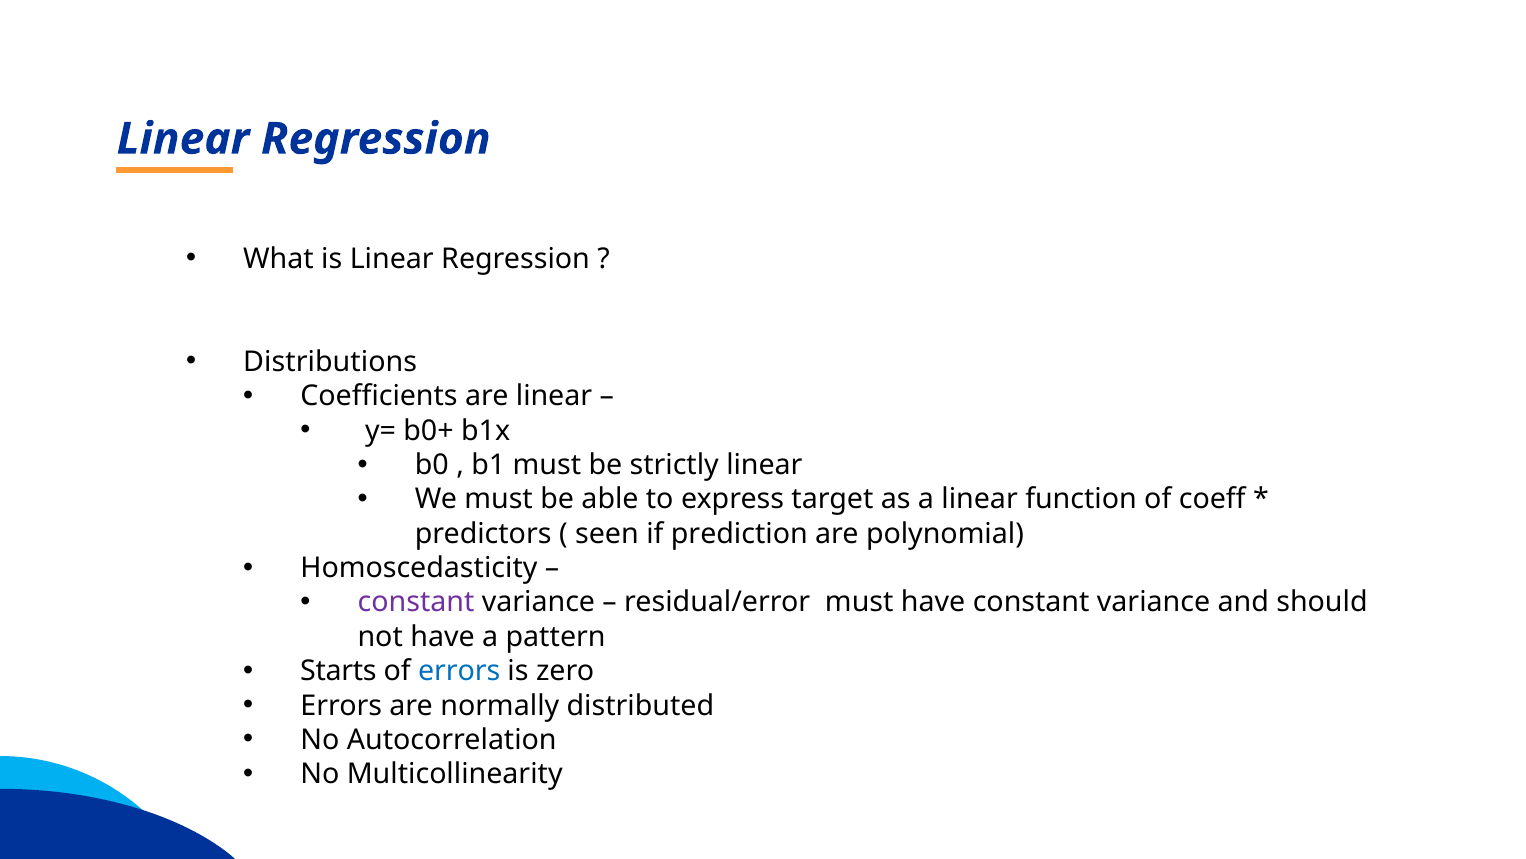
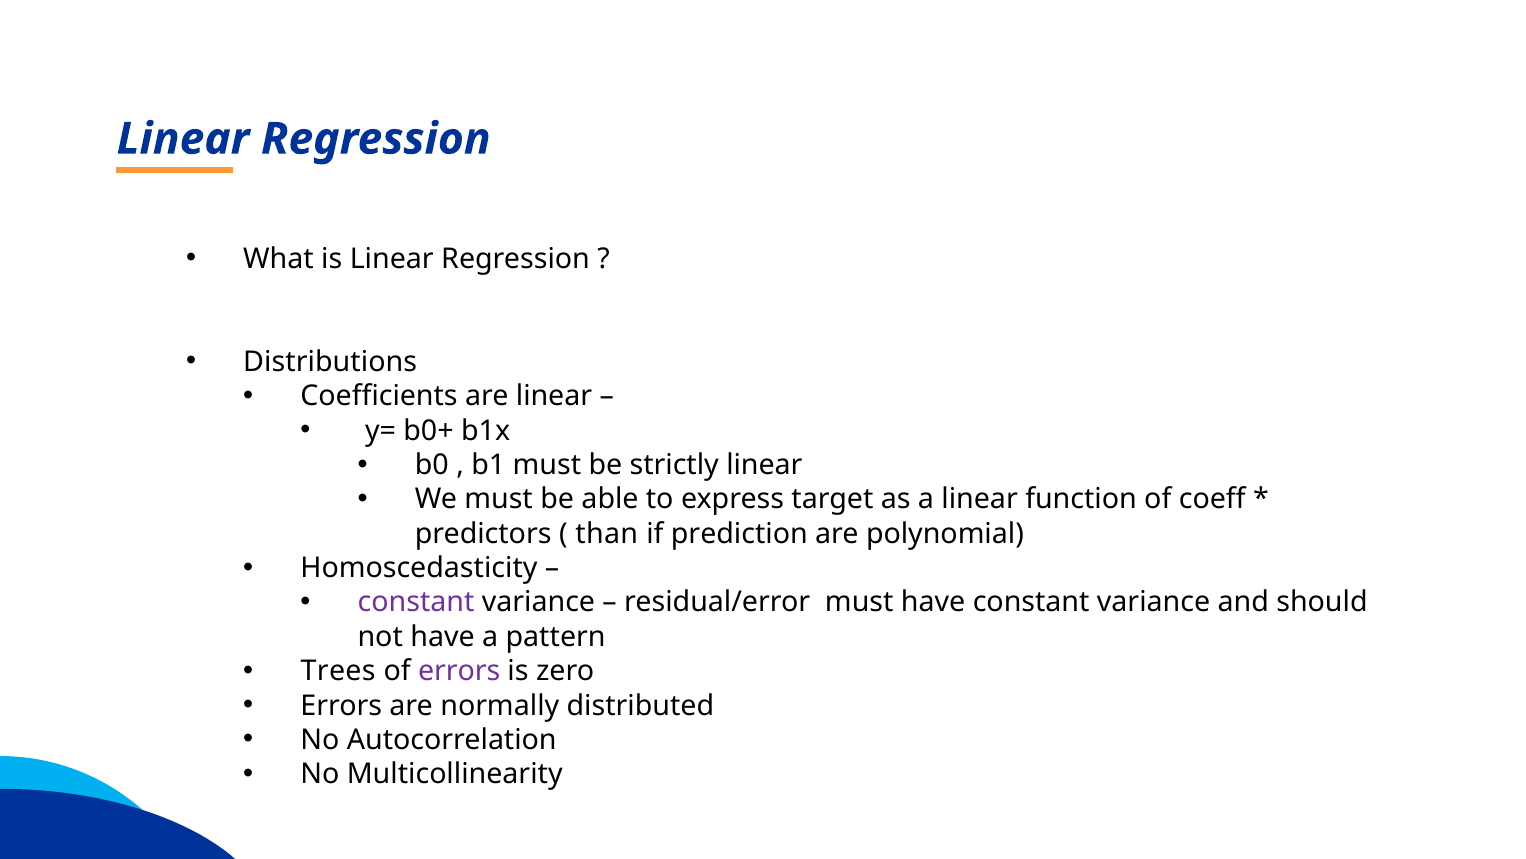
seen: seen -> than (607, 533)
Starts: Starts -> Trees (338, 671)
errors colour: blue -> purple (459, 671)
